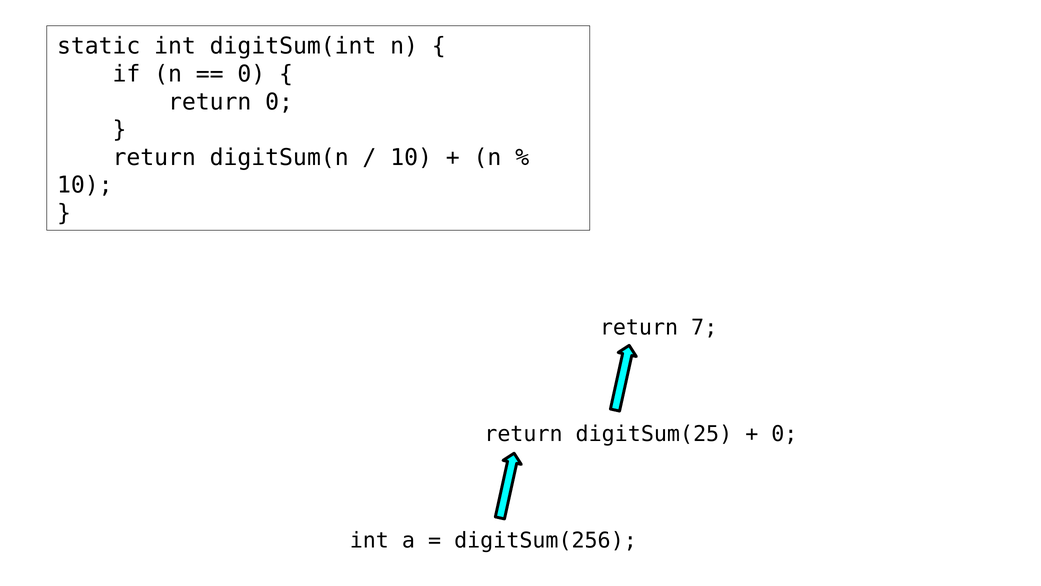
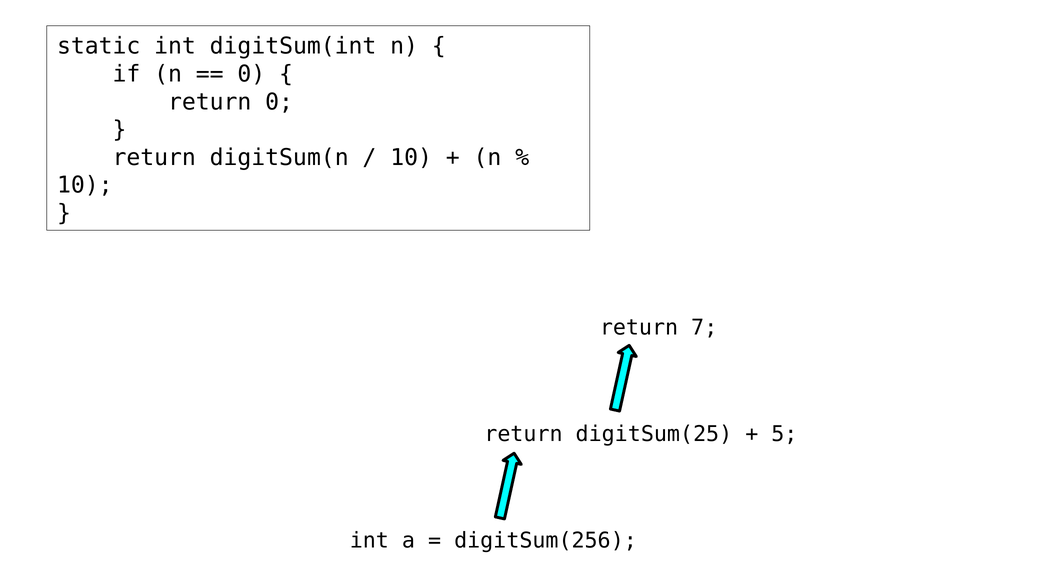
0: 0 -> 5 (784, 434)
